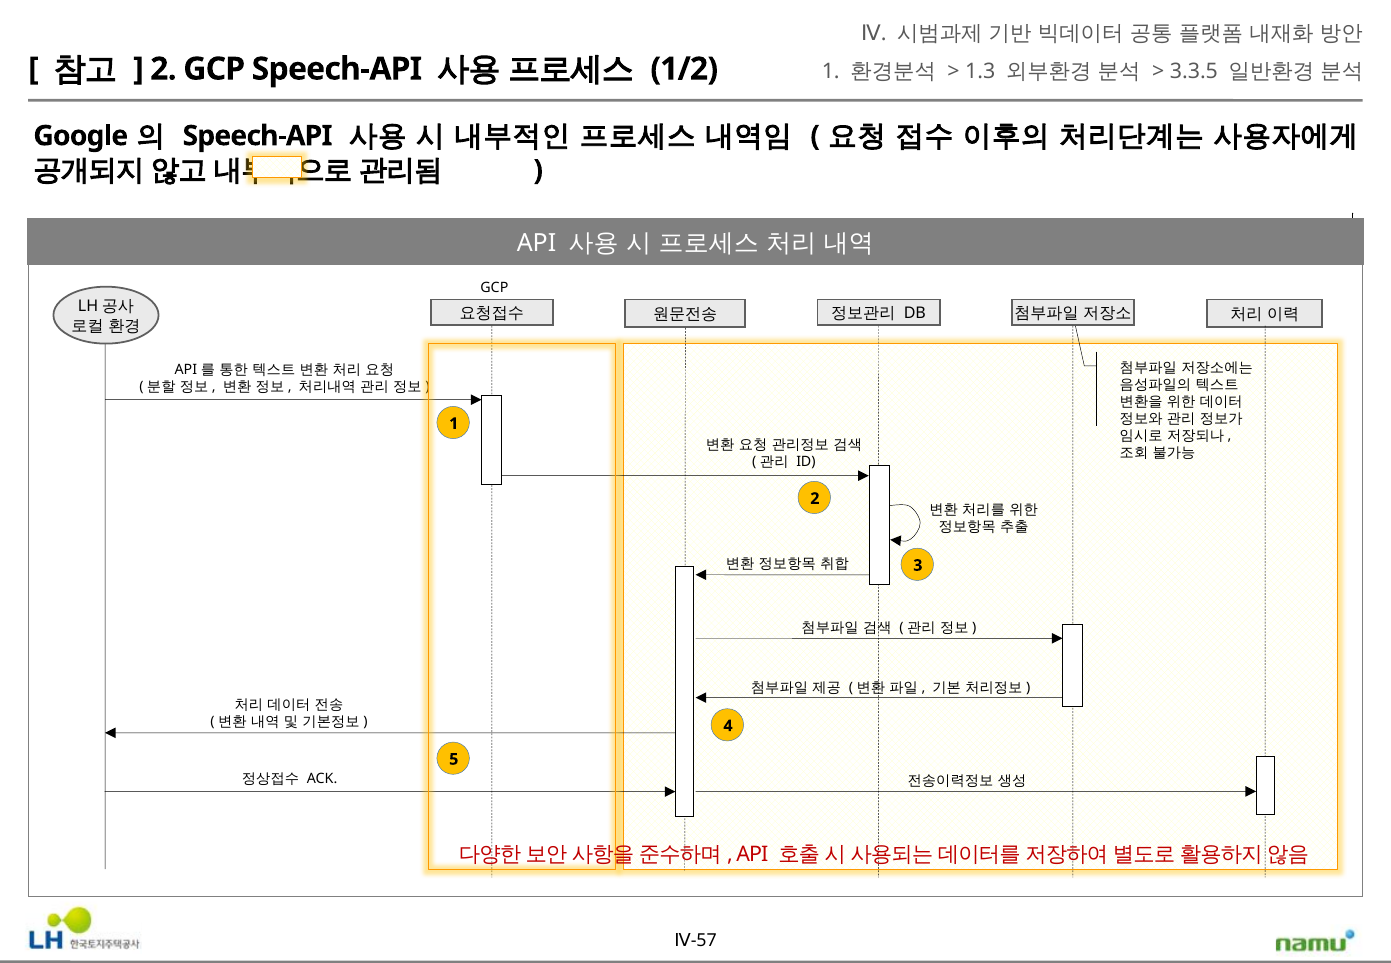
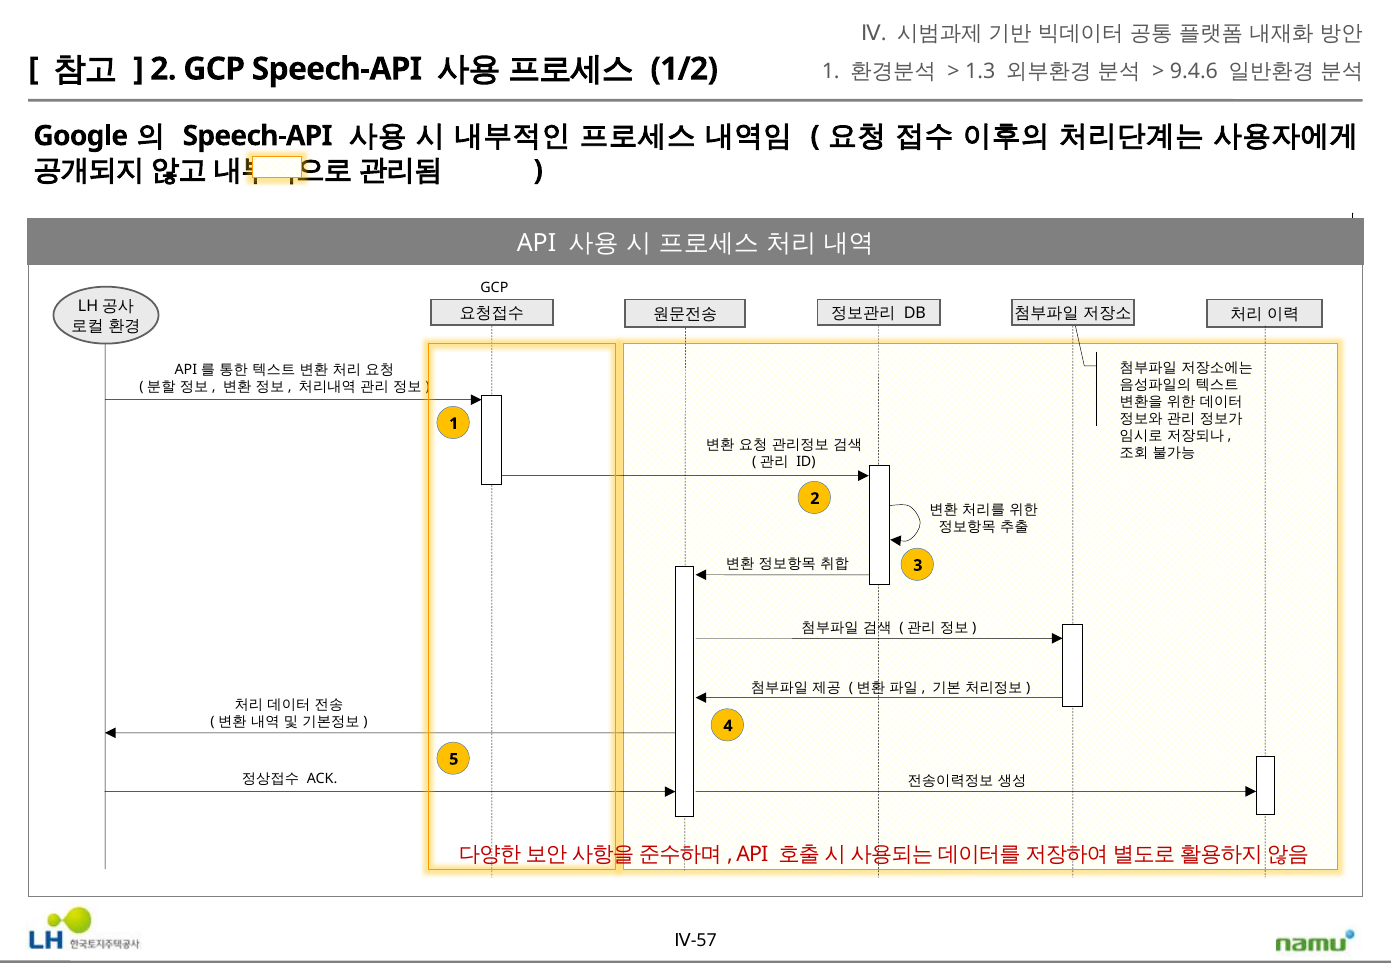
3.3.5: 3.3.5 -> 9.4.6 (1194, 71)
